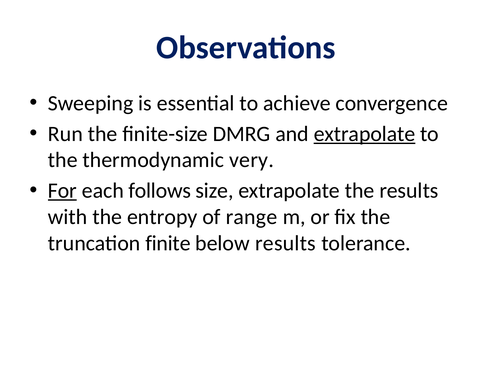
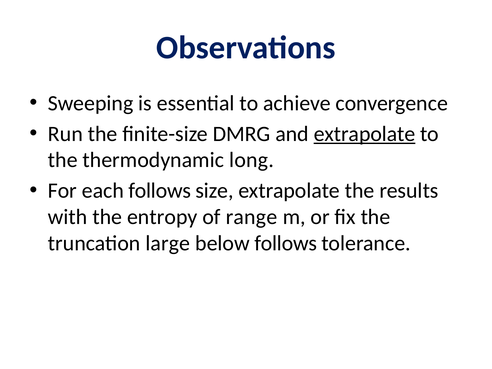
very: very -> long (252, 160)
For underline: present -> none (62, 191)
finite: finite -> large (168, 243)
below results: results -> follows (286, 243)
